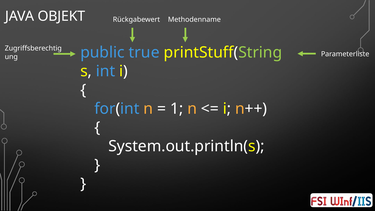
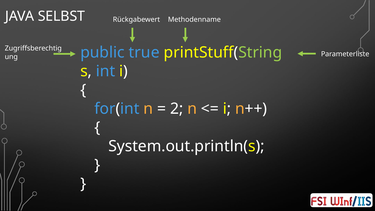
OBJEKT: OBJEKT -> SELBST (61, 16)
1: 1 -> 2 (177, 109)
